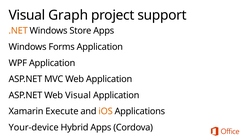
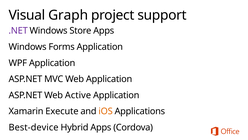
.NET colour: orange -> purple (18, 31)
Web Visual: Visual -> Active (78, 95)
Your-device: Your-device -> Best-device (34, 127)
